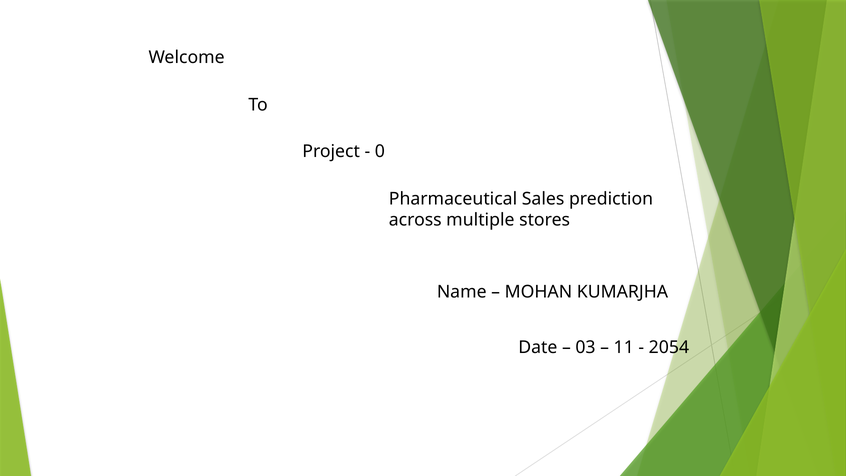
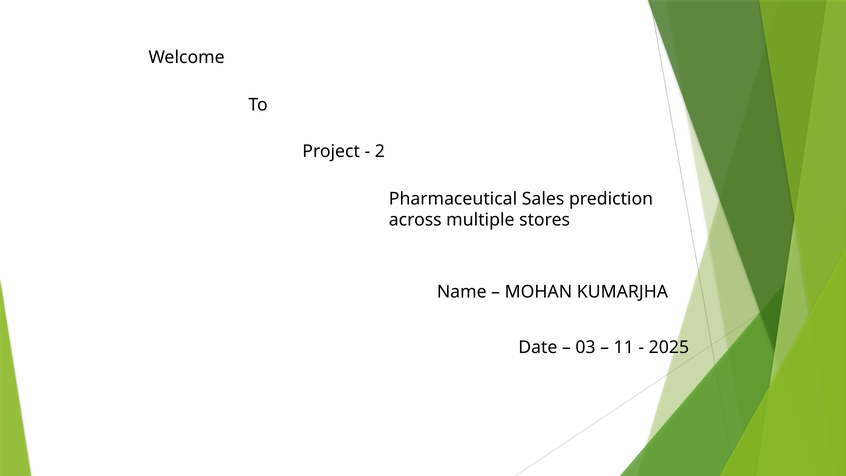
0: 0 -> 2 (380, 151)
2054: 2054 -> 2025 (669, 348)
